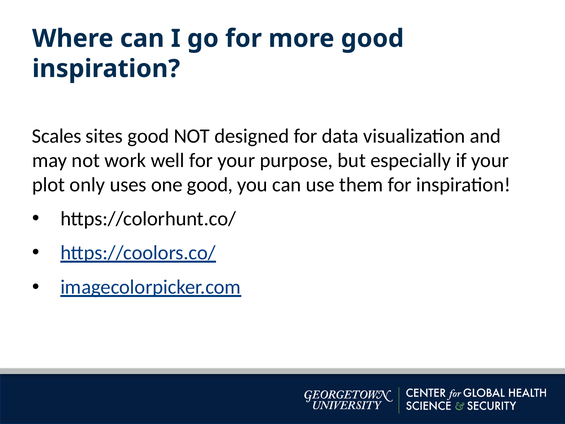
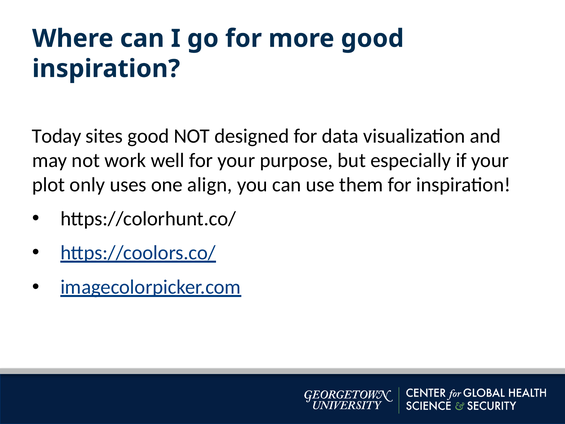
Scales: Scales -> Today (57, 136)
one good: good -> align (210, 185)
